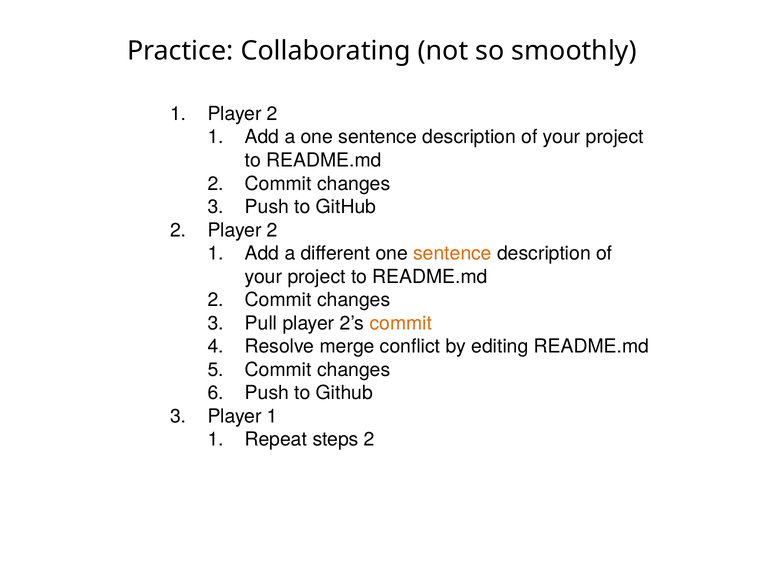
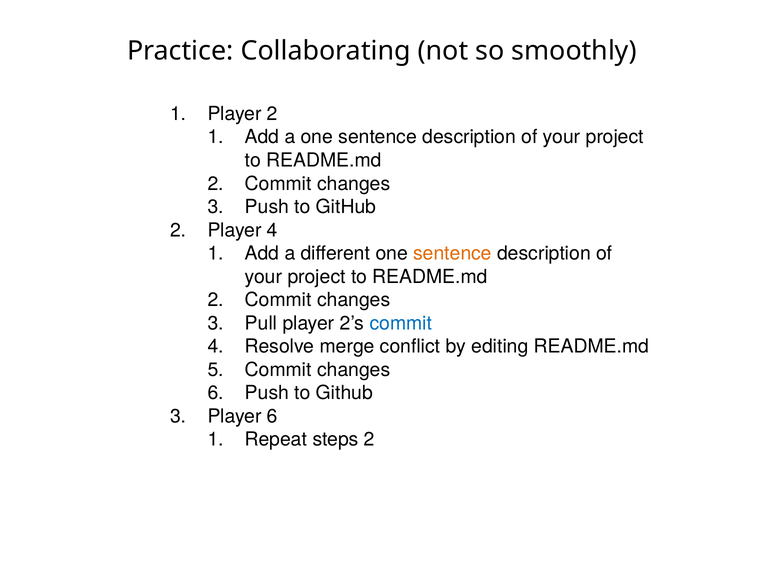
2 Player 2: 2 -> 4 (272, 230)
commit colour: orange -> blue (401, 323)
Player 1: 1 -> 6 (272, 416)
